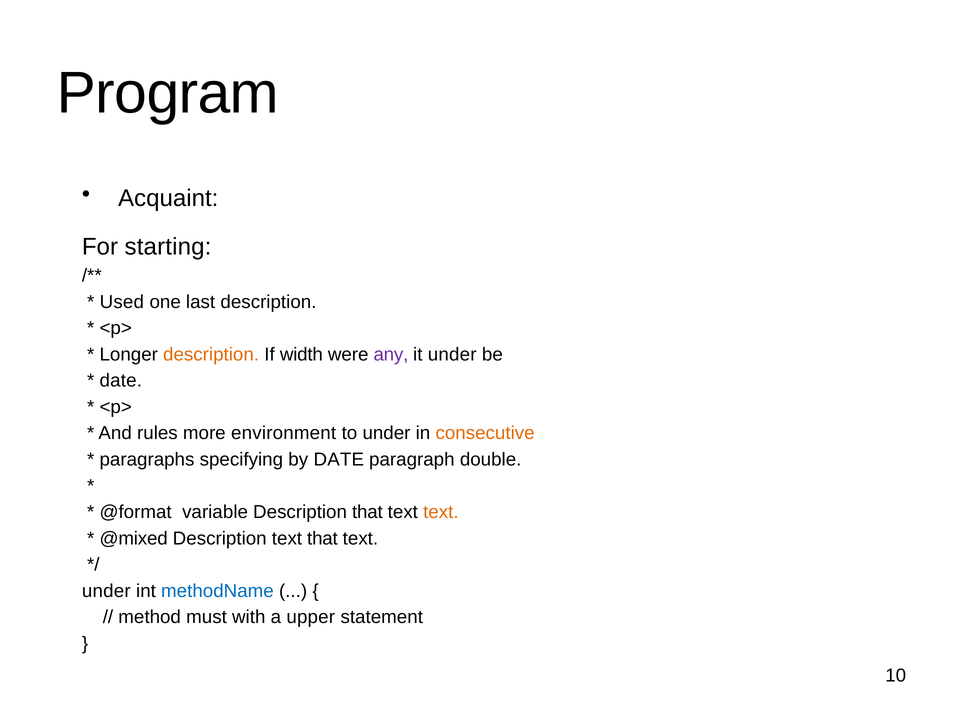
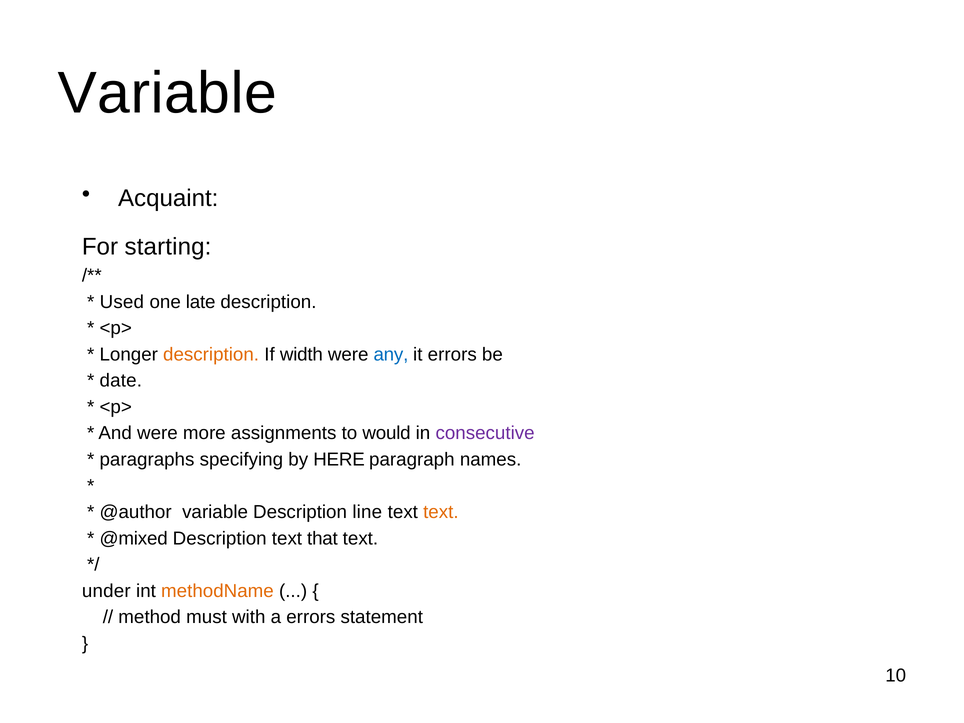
Program: Program -> Variable (167, 93)
last: last -> late (201, 302)
any colour: purple -> blue (391, 355)
it under: under -> errors (452, 355)
And rules: rules -> were (157, 433)
environment: environment -> assignments (284, 433)
to under: under -> would (387, 433)
consecutive colour: orange -> purple (485, 433)
by DATE: DATE -> HERE (339, 460)
double: double -> names (491, 460)
@format: @format -> @author (136, 512)
Description that: that -> line (367, 512)
methodName colour: blue -> orange (217, 591)
a upper: upper -> errors (311, 617)
